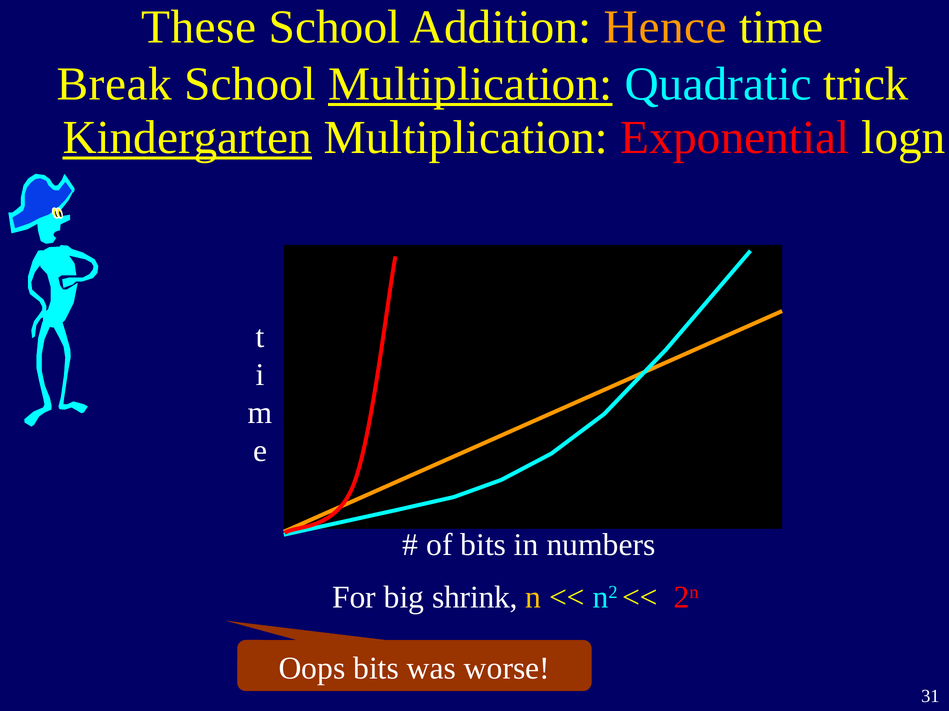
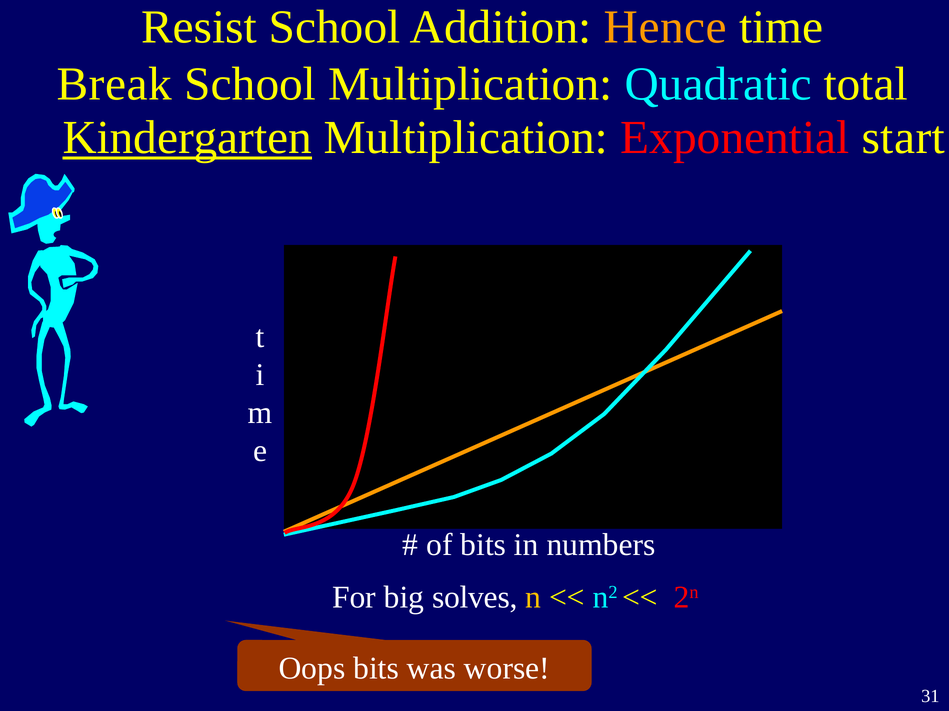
These: These -> Resist (199, 27)
Multiplication underline: present -> none (470, 84)
trick: trick -> total (866, 84)
logn: logn -> start (903, 138)
shrink: shrink -> solves (475, 598)
